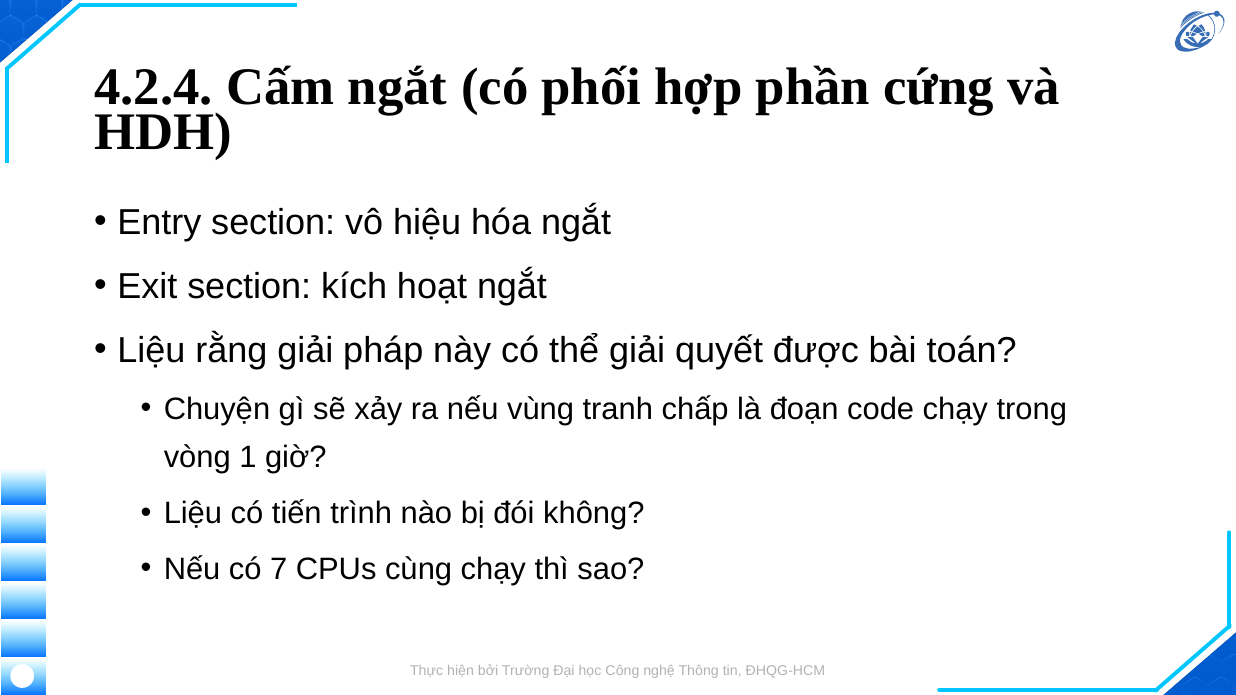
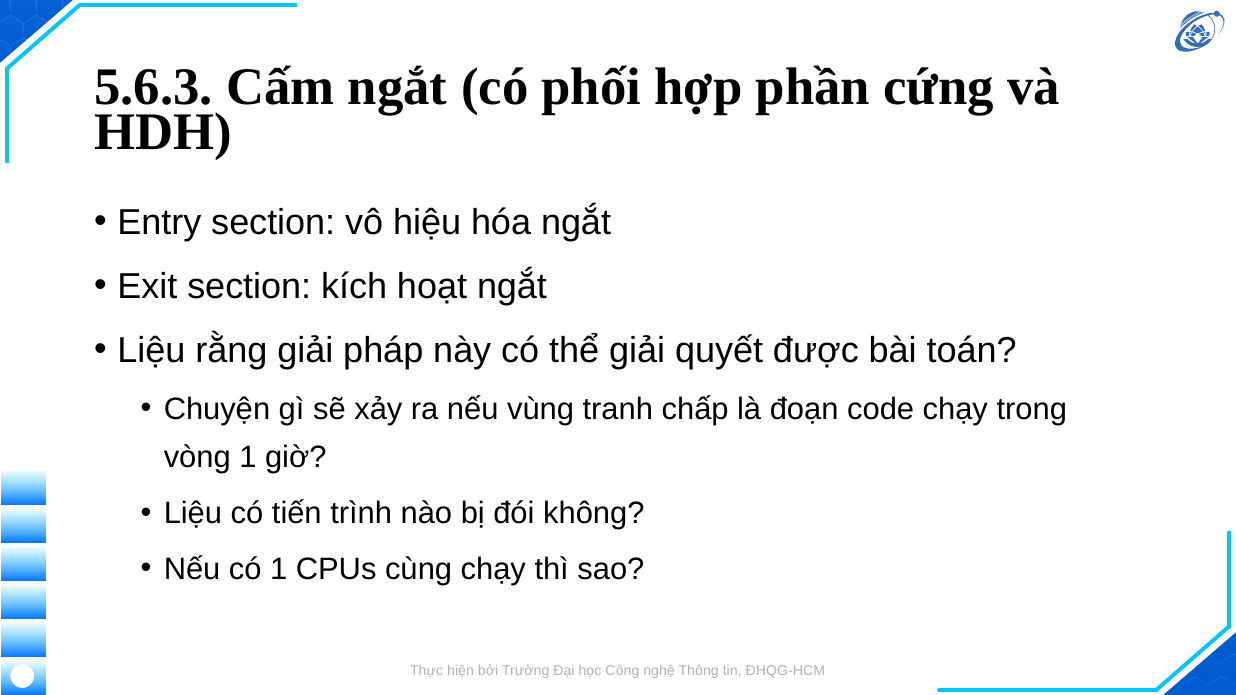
4.2.4: 4.2.4 -> 5.6.3 (154, 87)
có 7: 7 -> 1 (279, 570)
